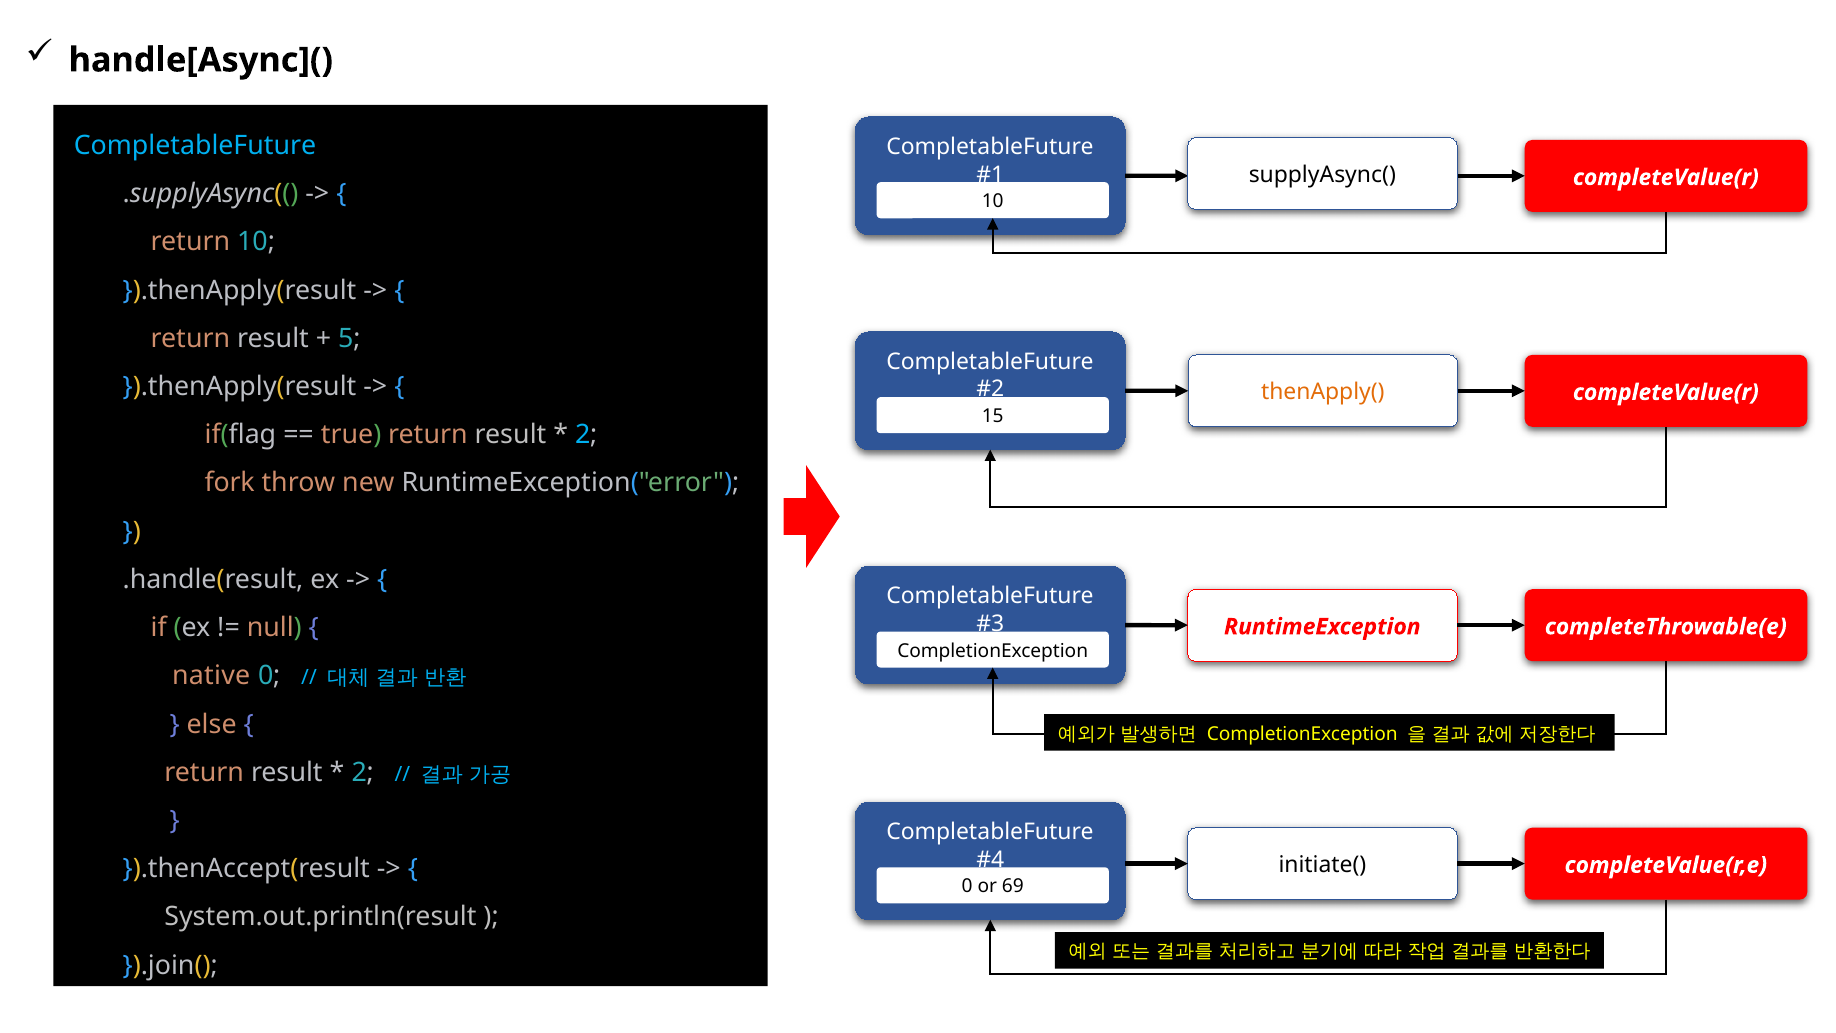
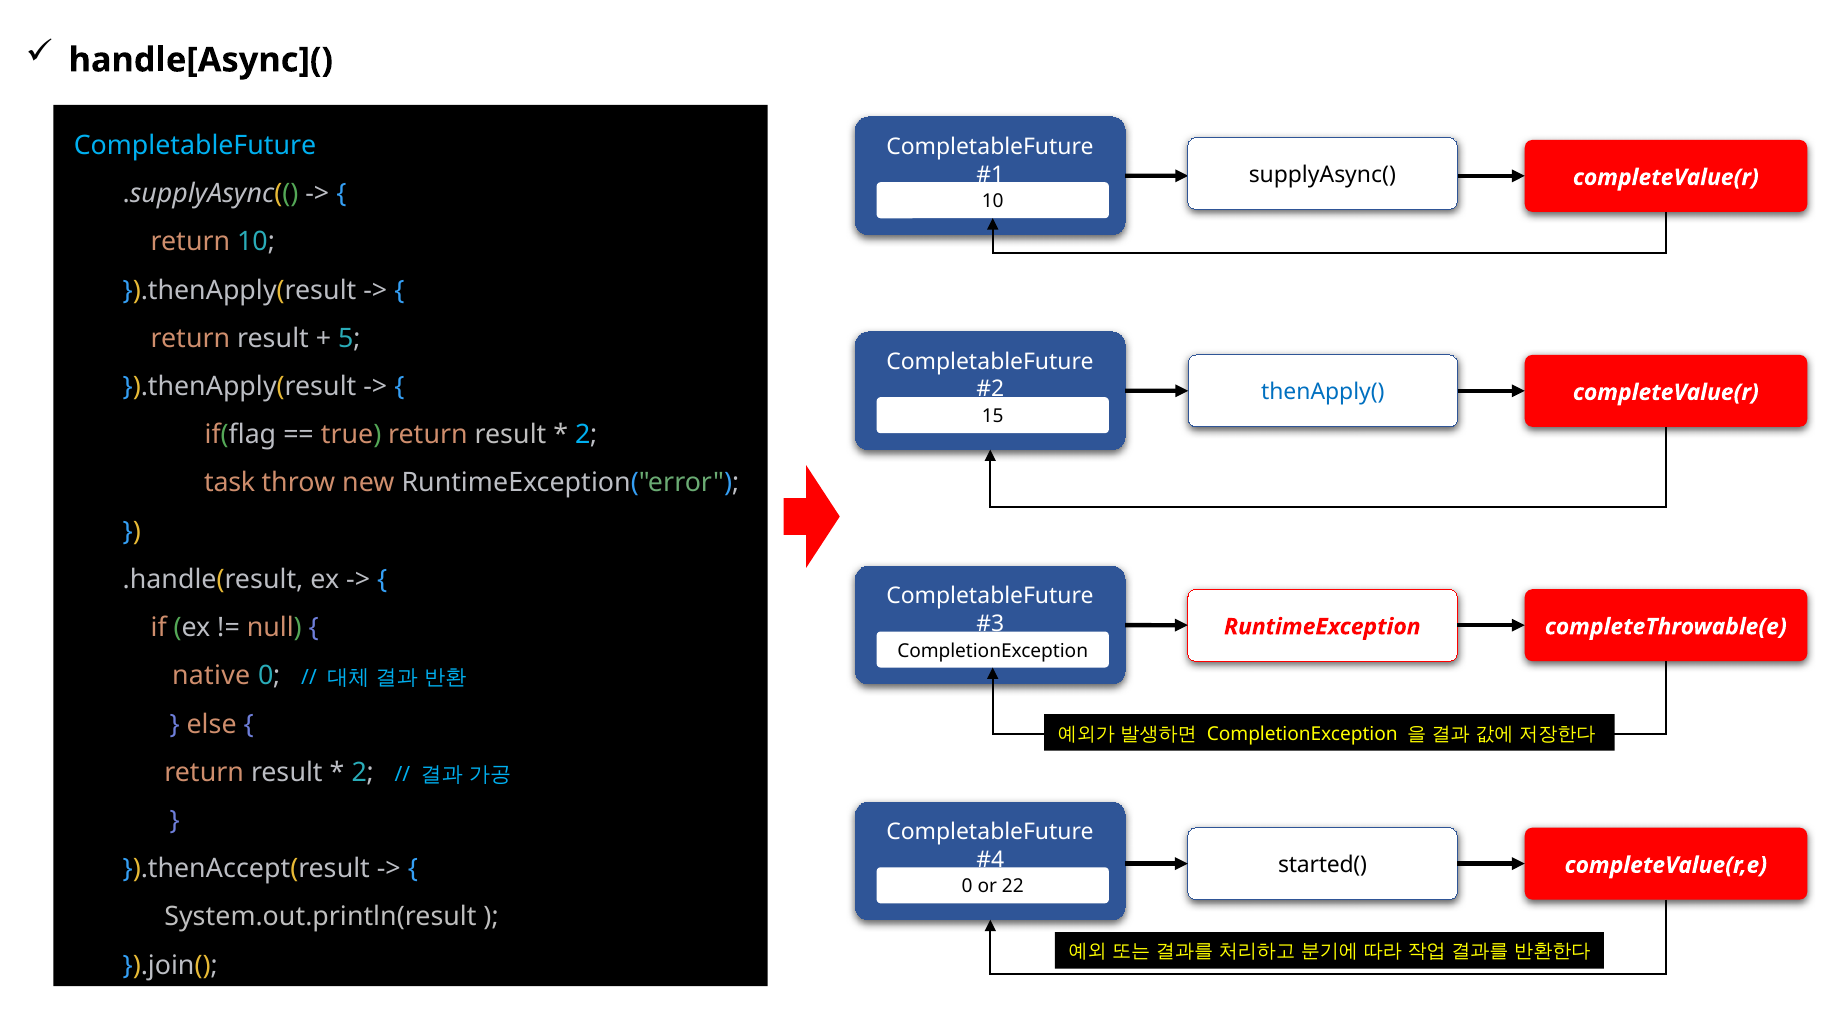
thenApply( colour: orange -> blue (1323, 392)
fork: fork -> task (230, 483)
initiate(: initiate( -> started( (1323, 865)
69: 69 -> 22 (1013, 886)
